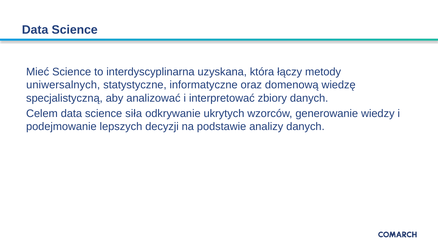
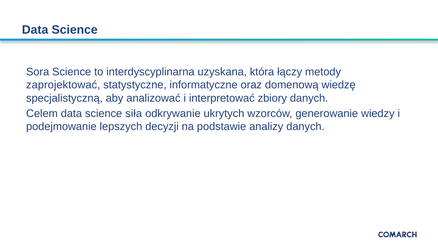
Mieć: Mieć -> Sora (38, 72)
uniwersalnych: uniwersalnych -> zaprojektować (63, 85)
